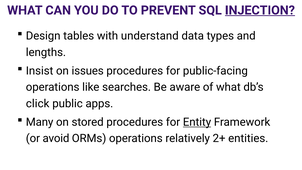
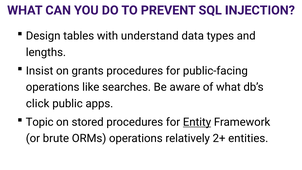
INJECTION underline: present -> none (260, 10)
issues: issues -> grants (88, 71)
Many: Many -> Topic (40, 122)
avoid: avoid -> brute (56, 138)
